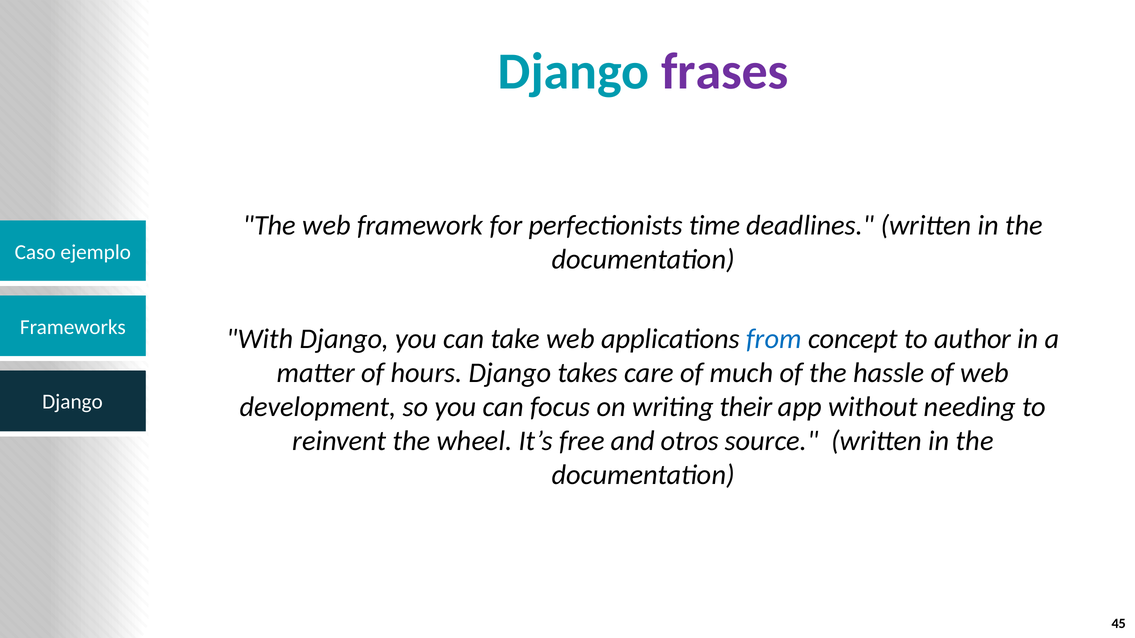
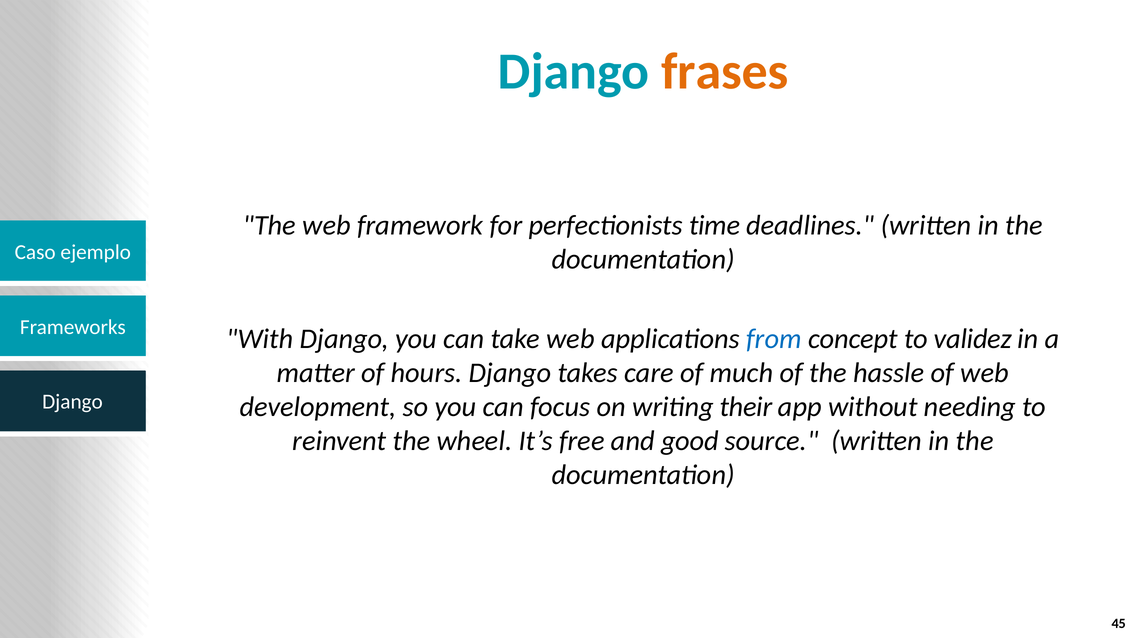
frases colour: purple -> orange (725, 72)
author: author -> validez (973, 339)
otros: otros -> good (690, 441)
